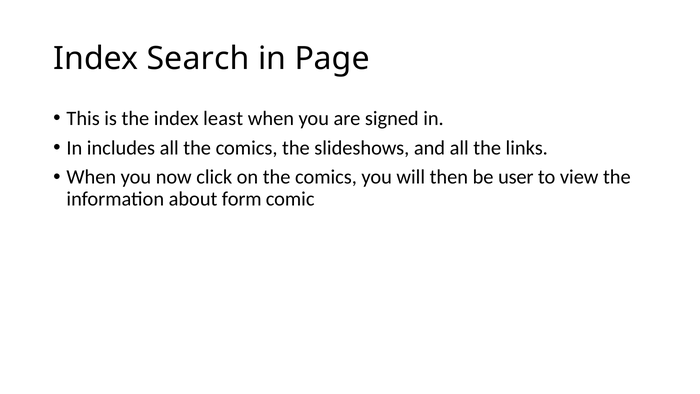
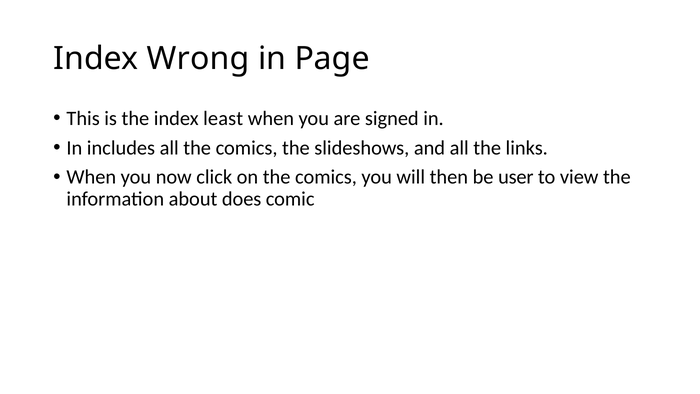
Search: Search -> Wrong (198, 59)
form: form -> does (242, 199)
